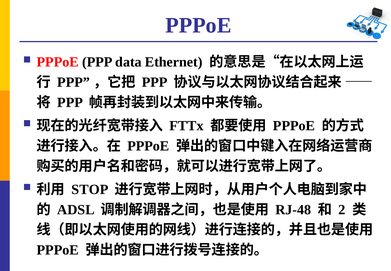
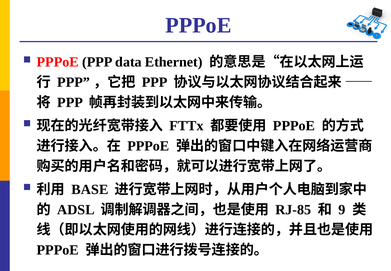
STOP: STOP -> BASE (90, 189)
RJ-48: RJ-48 -> RJ-85 (293, 209)
2: 2 -> 9 (342, 209)
